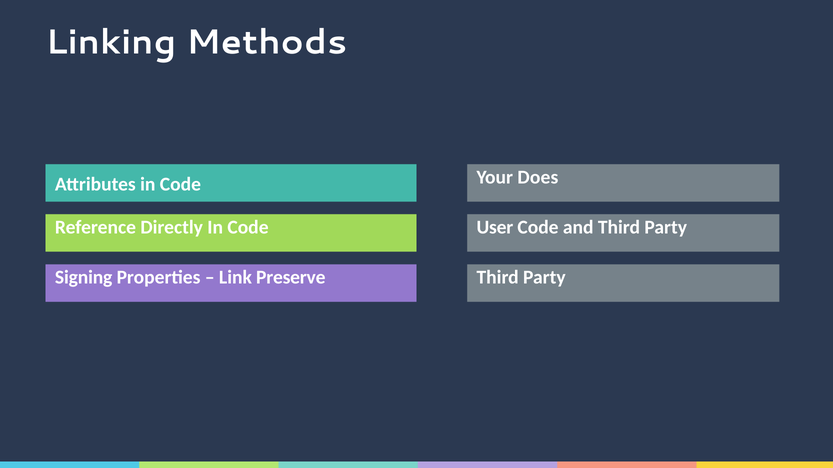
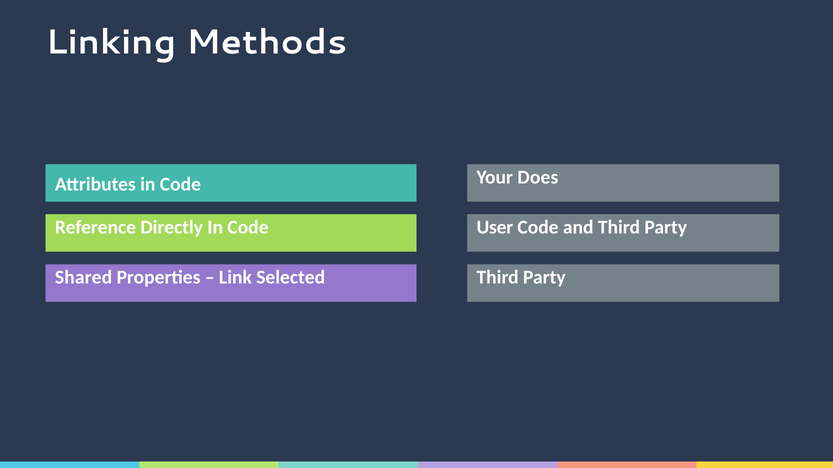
Signing: Signing -> Shared (84, 278)
Preserve: Preserve -> Selected (291, 278)
